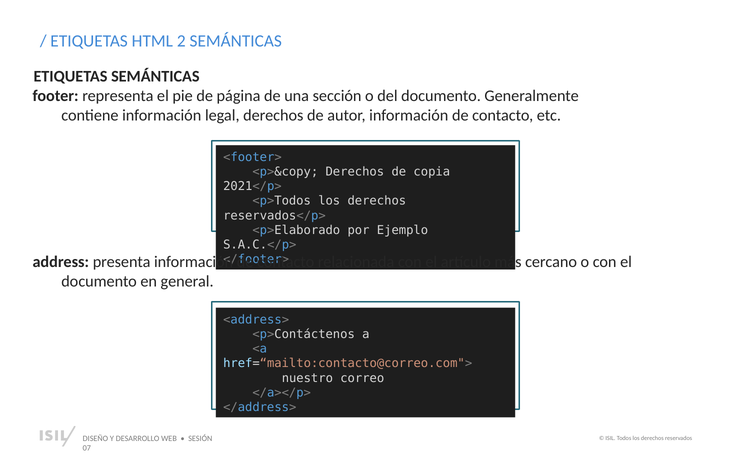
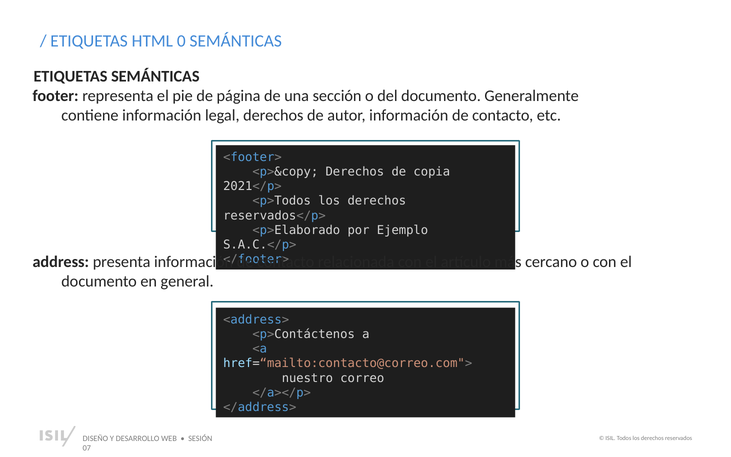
2: 2 -> 0 (181, 41)
